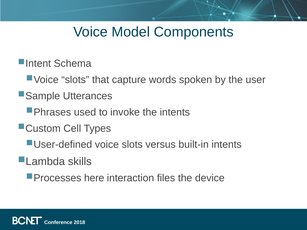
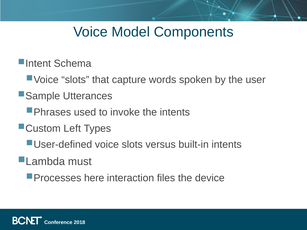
Cell: Cell -> Left (72, 129)
skills: skills -> must (80, 162)
